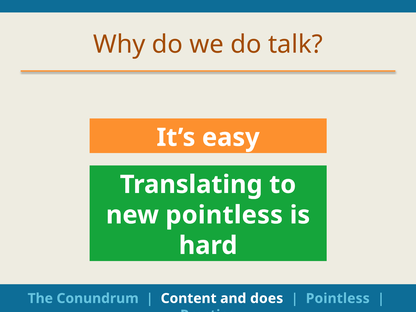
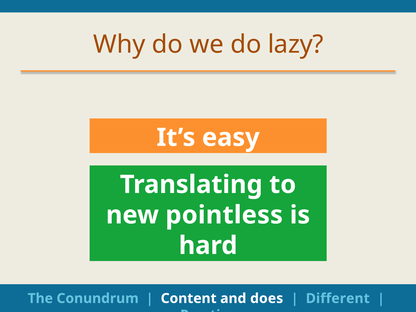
talk: talk -> lazy (296, 44)
Pointless: Pointless -> Different (338, 298)
